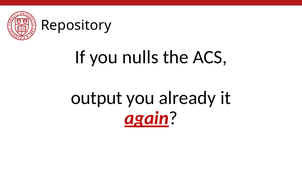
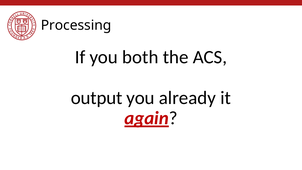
Repository: Repository -> Processing (76, 25)
nulls: nulls -> both (140, 57)
